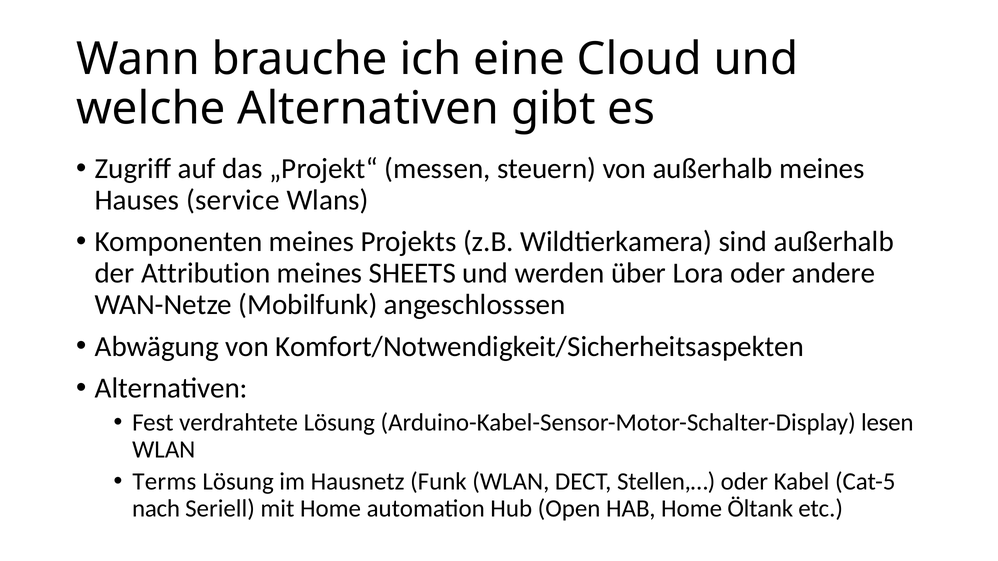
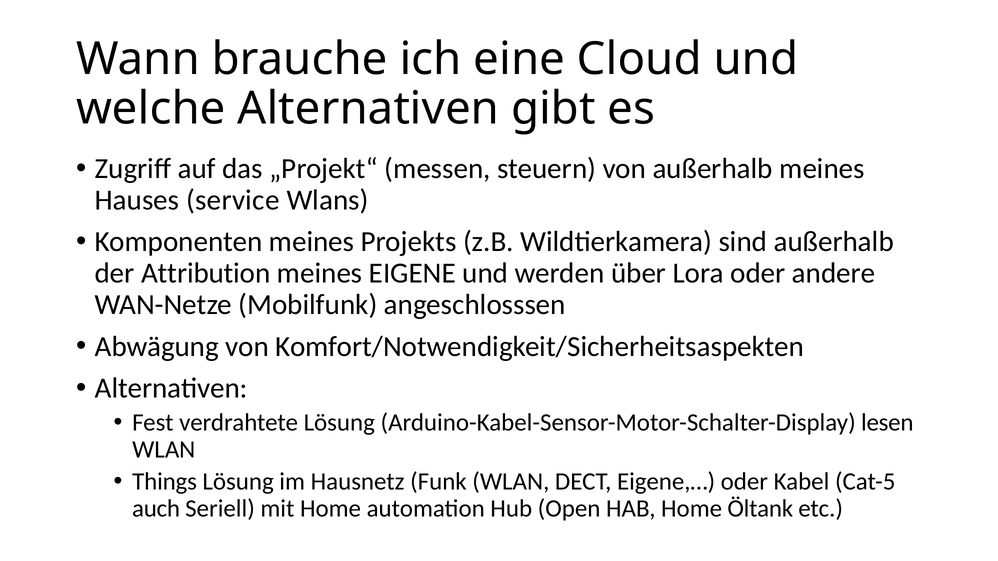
SHEETS: SHEETS -> EIGENE (412, 273)
Terms: Terms -> Things (165, 482)
Stellen,…: Stellen,… -> Eigene,… (666, 482)
nach: nach -> auch (156, 509)
